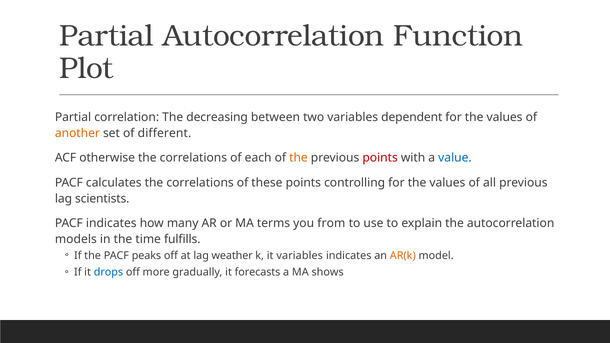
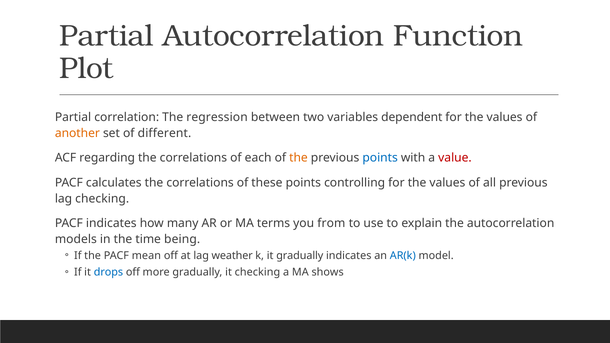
decreasing: decreasing -> regression (217, 117)
otherwise: otherwise -> regarding (107, 158)
points colour: red -> blue (380, 158)
value colour: blue -> red (455, 158)
lag scientists: scientists -> checking (102, 199)
fulfills: fulfills -> being (182, 239)
peaks: peaks -> mean (146, 256)
it variables: variables -> gradually (300, 256)
AR(k colour: orange -> blue (403, 256)
it forecasts: forecasts -> checking (257, 272)
